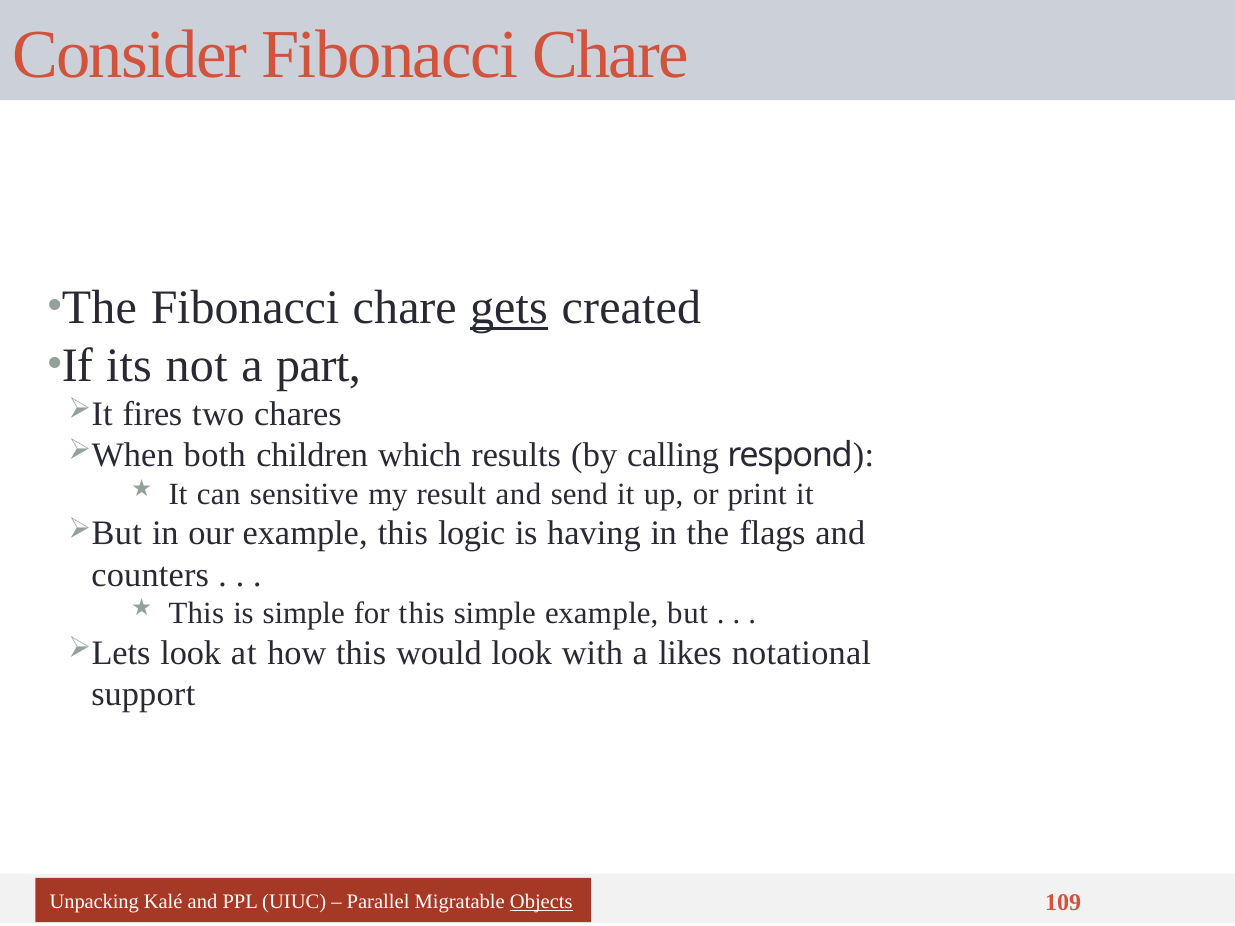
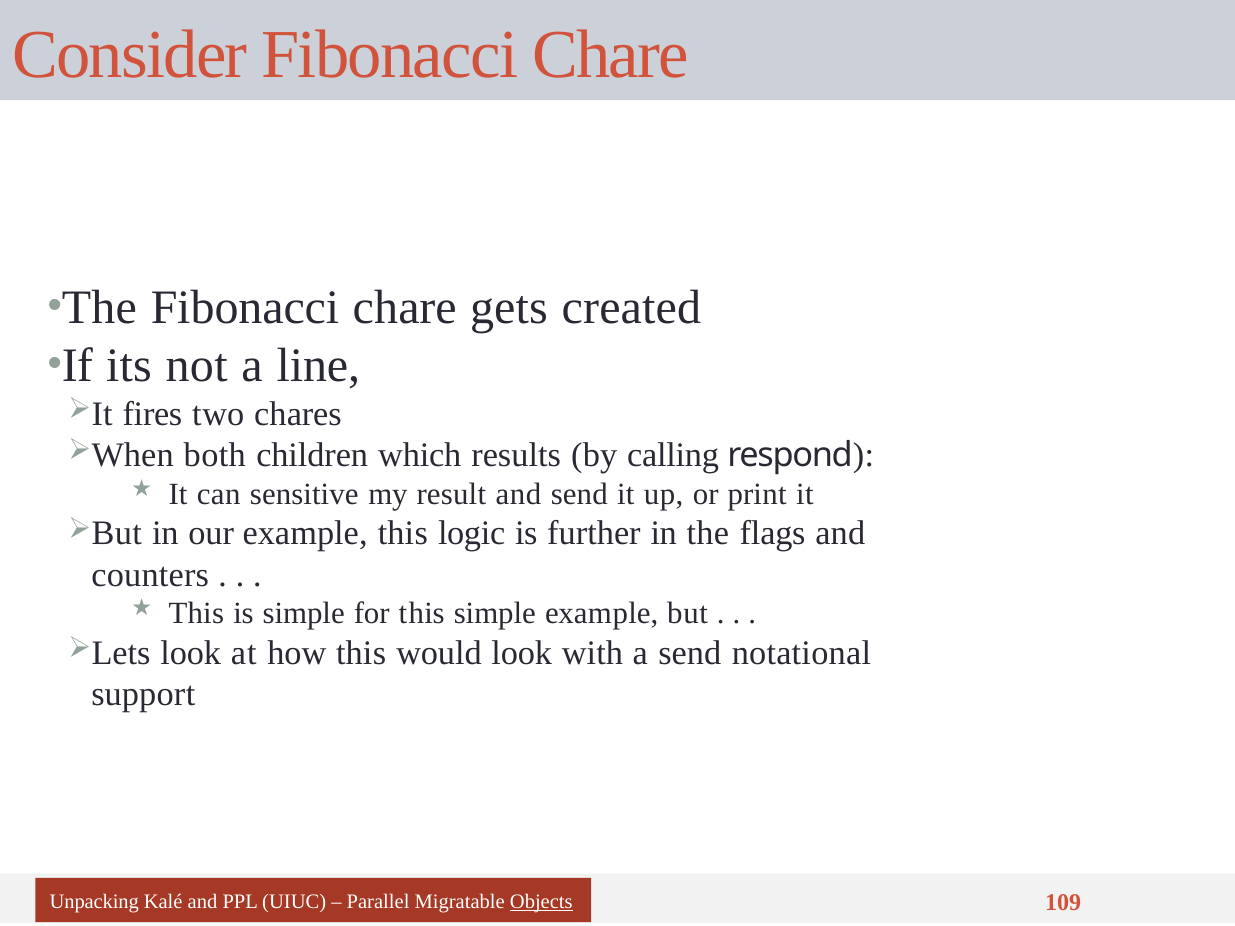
gets underline: present -> none (509, 308)
part: part -> line (318, 366)
having: having -> further (594, 534)
a likes: likes -> send (690, 653)
